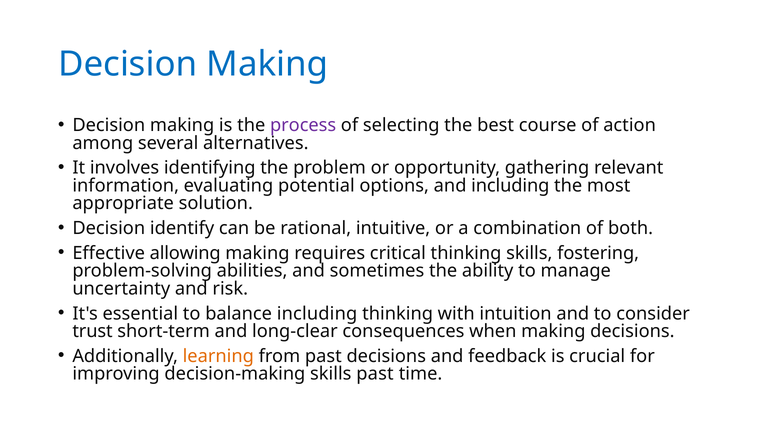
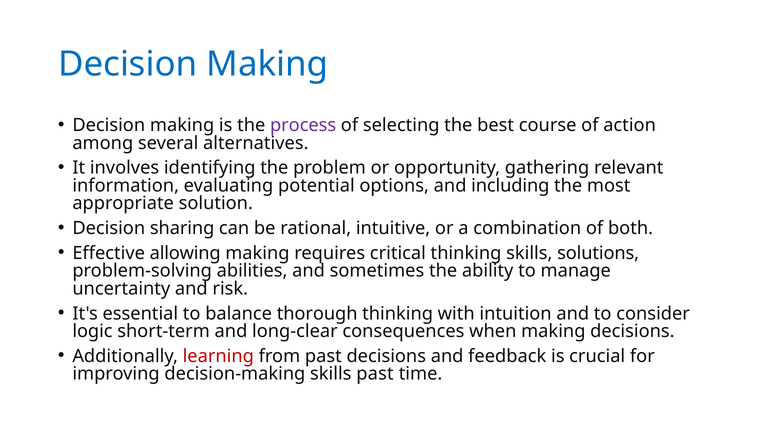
identify: identify -> sharing (182, 228)
fostering: fostering -> solutions (598, 253)
balance including: including -> thorough (317, 313)
trust: trust -> logic (92, 331)
learning colour: orange -> red (218, 356)
